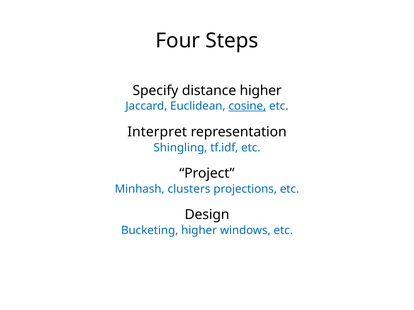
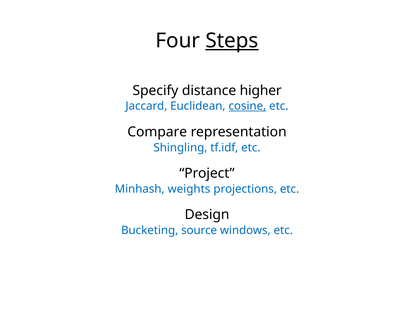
Steps underline: none -> present (232, 41)
Interpret: Interpret -> Compare (157, 132)
clusters: clusters -> weights (189, 189)
Bucketing higher: higher -> source (199, 231)
